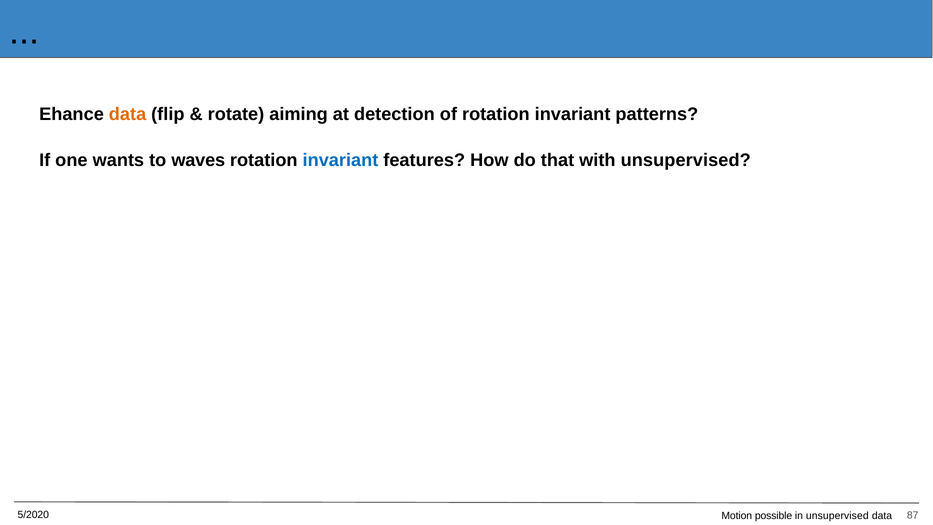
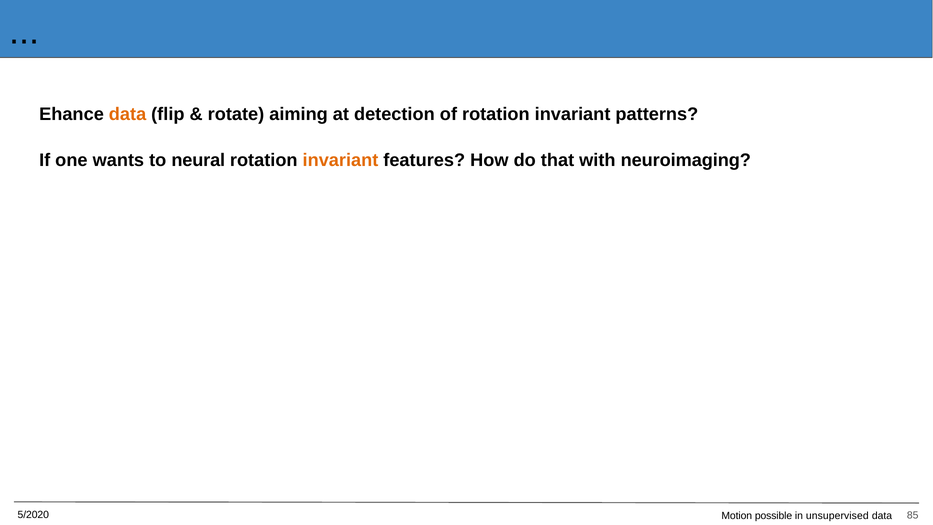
waves: waves -> neural (198, 160)
invariant colour: blue -> orange (340, 160)
with unsupervised: unsupervised -> neuroimaging (686, 160)
87: 87 -> 85 (913, 515)
